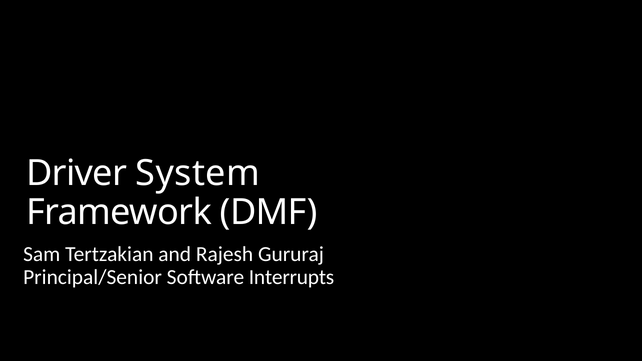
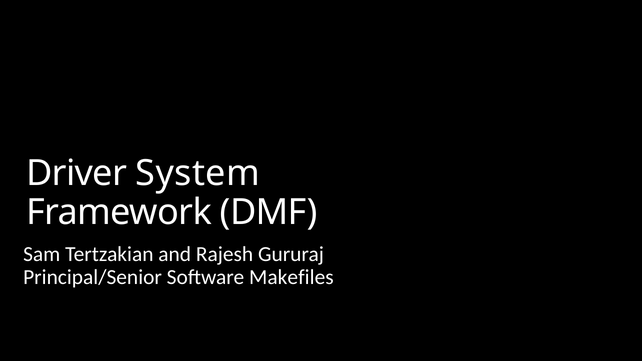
Interrupts: Interrupts -> Makefiles (291, 278)
